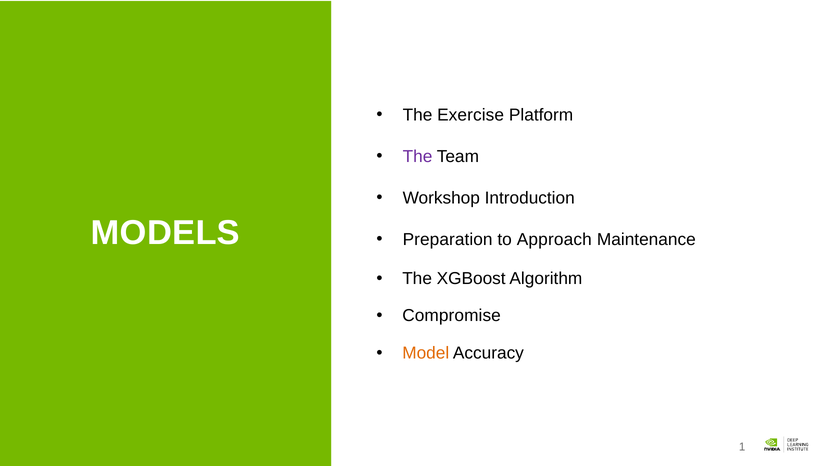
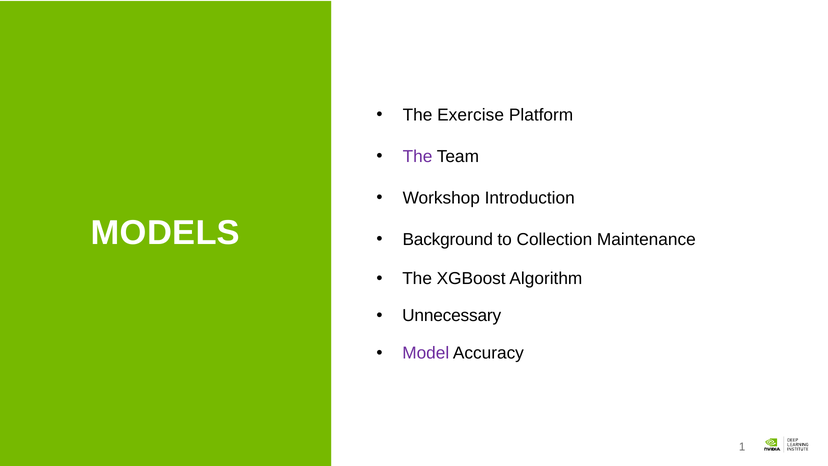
Preparation: Preparation -> Background (448, 239)
Approach: Approach -> Collection (554, 239)
Compromise: Compromise -> Unnecessary (452, 316)
Model colour: orange -> purple (426, 353)
